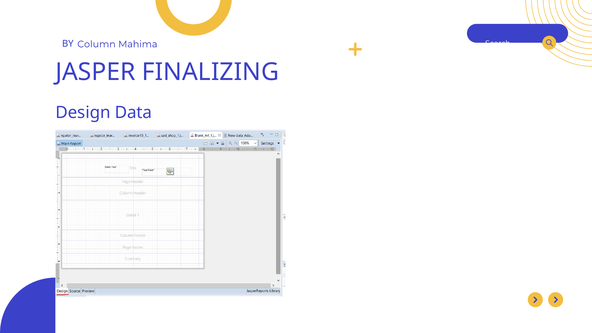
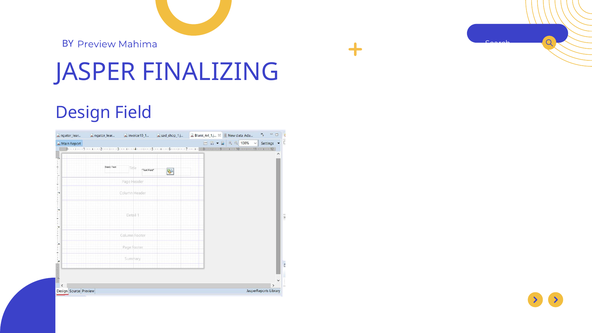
Column: Column -> Preview (96, 44)
Data: Data -> Field (134, 113)
